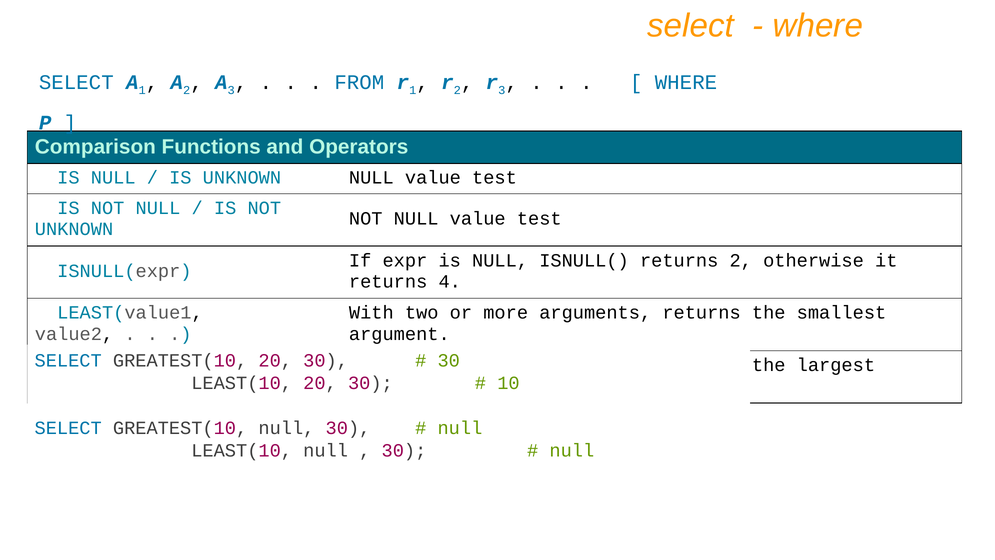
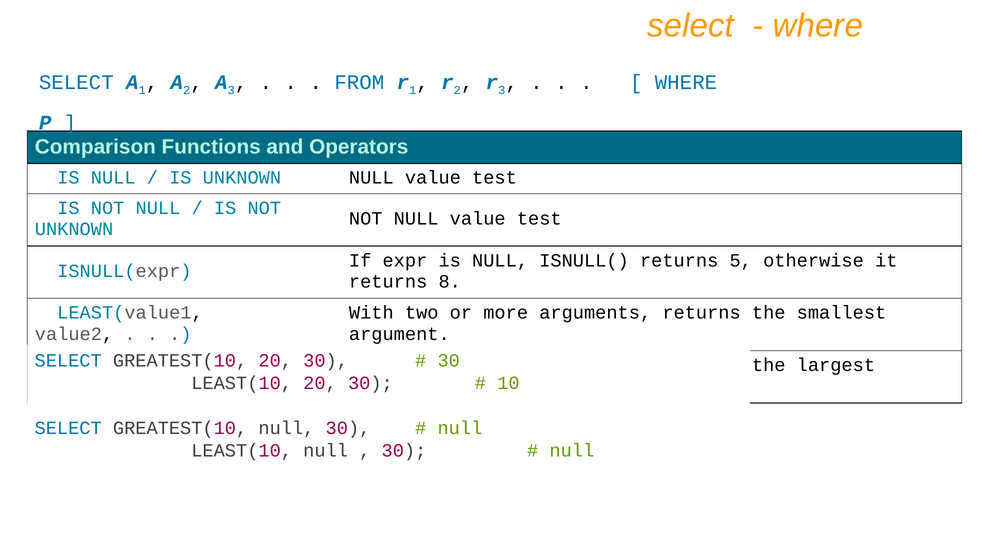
returns 2: 2 -> 5 (741, 260)
4: 4 -> 8 (450, 281)
